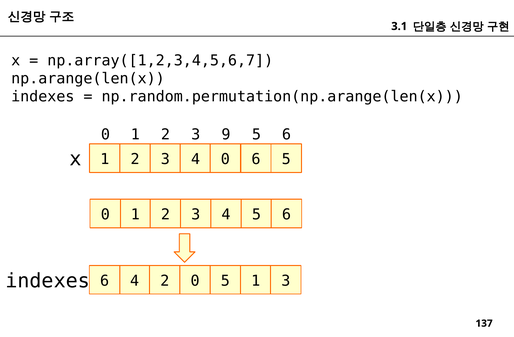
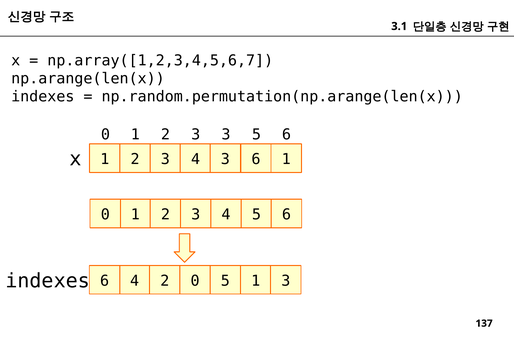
3 9: 9 -> 3 (226, 135)
4 0: 0 -> 3 (225, 159)
6 5: 5 -> 1 (286, 159)
